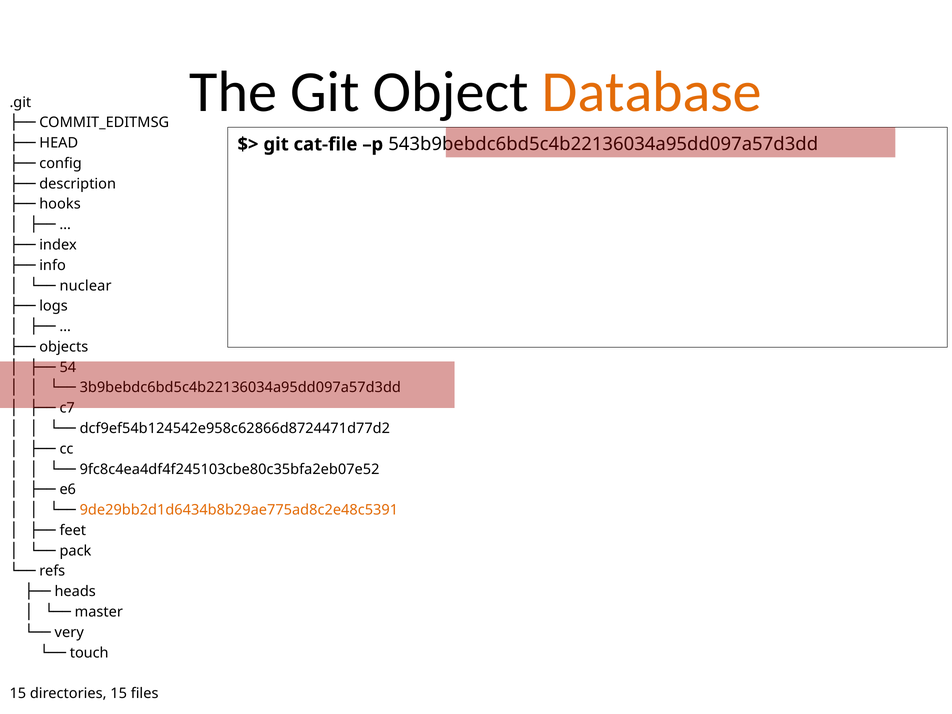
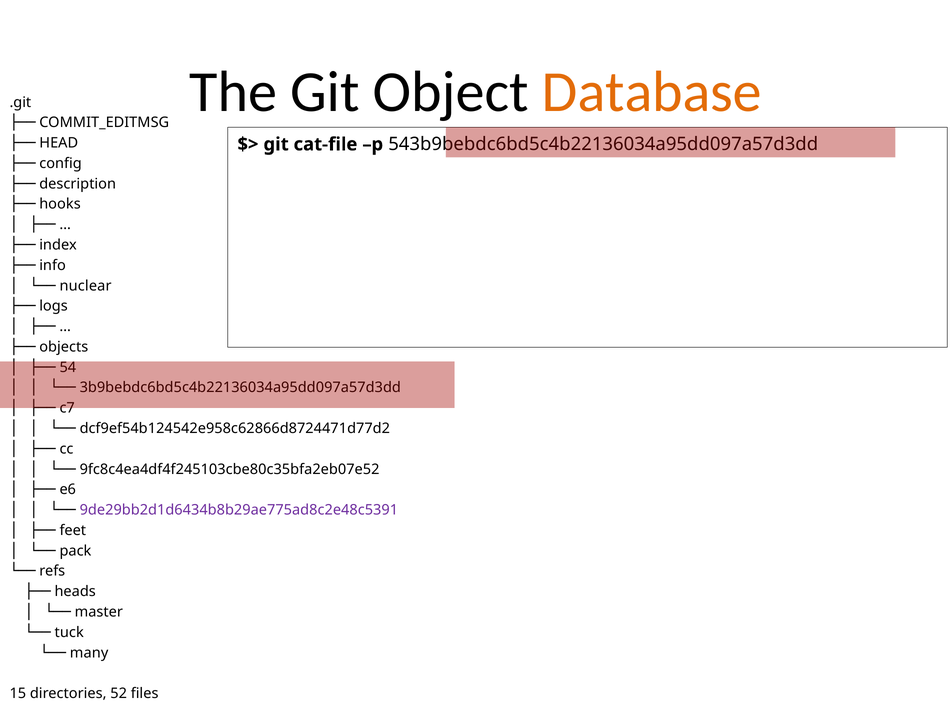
9de29bb2d1d6434b8b29ae775ad8c2e48c5391 colour: orange -> purple (239, 510)
very: very -> tuck (69, 632)
touch: touch -> many (89, 653)
directories 15: 15 -> 52 (119, 693)
